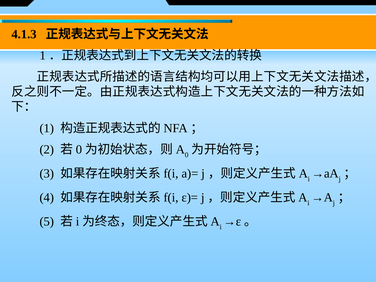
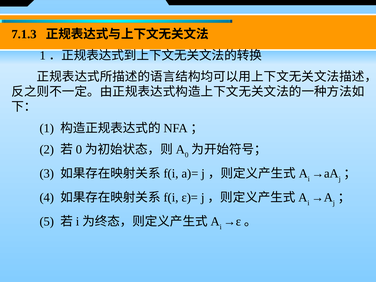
4.1.3: 4.1.3 -> 7.1.3 (24, 34)
